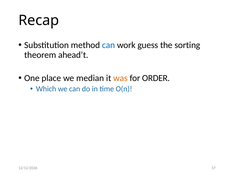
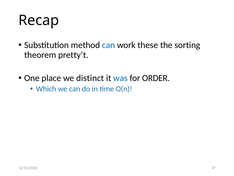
guess: guess -> these (148, 45)
ahead’t: ahead’t -> pretty’t (73, 55)
median: median -> distinct (90, 78)
was colour: orange -> blue (120, 78)
